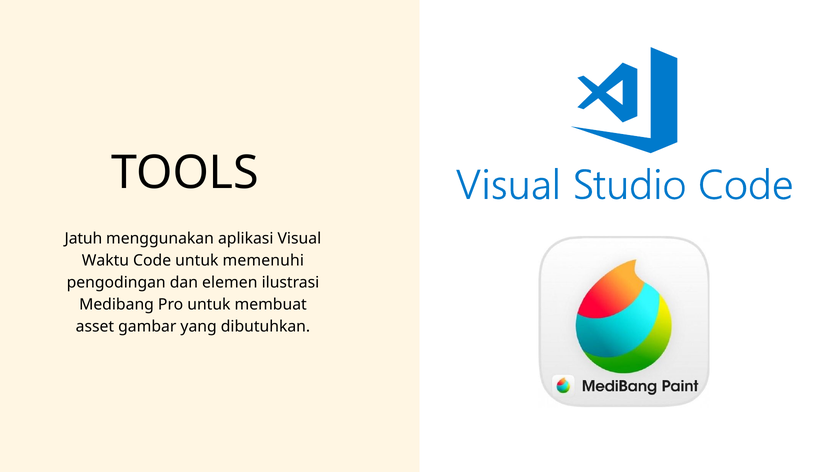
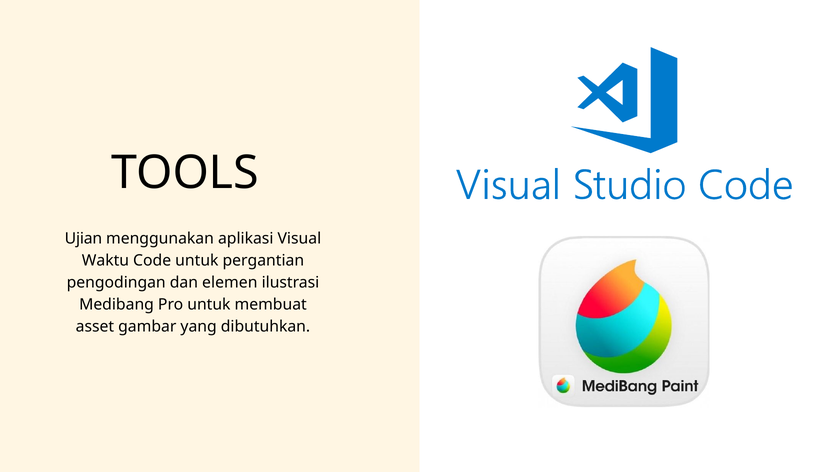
Jatuh: Jatuh -> Ujian (83, 239)
memenuhi: memenuhi -> pergantian (263, 261)
